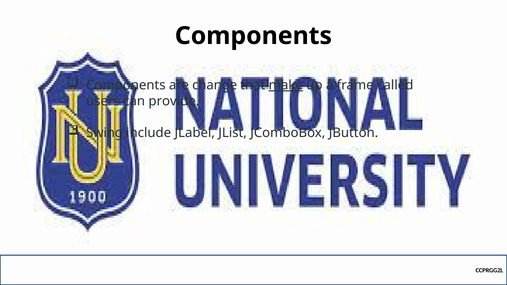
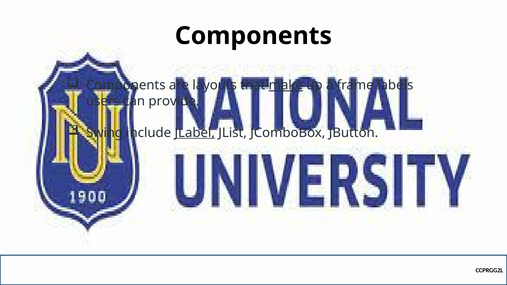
change: change -> layouts (215, 85)
called: called -> labels (395, 85)
JLabel underline: none -> present (195, 133)
